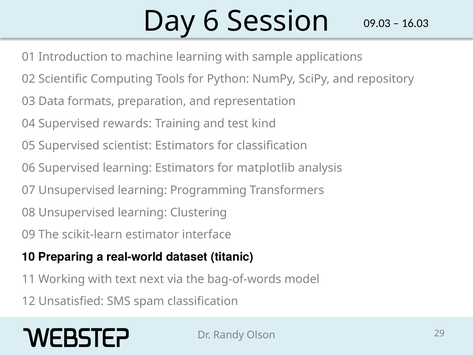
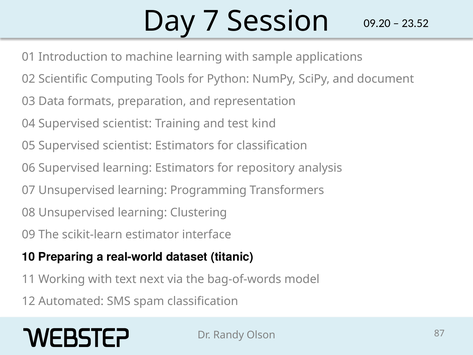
6: 6 -> 7 (211, 21)
09.03: 09.03 -> 09.20 (377, 23)
16.03: 16.03 -> 23.52 (415, 23)
repository: repository -> document (386, 79)
04 Supervised rewards: rewards -> scientist (127, 123)
matplotlib: matplotlib -> repository (266, 168)
Unsatisfied: Unsatisfied -> Automated (71, 301)
29: 29 -> 87 (439, 333)
